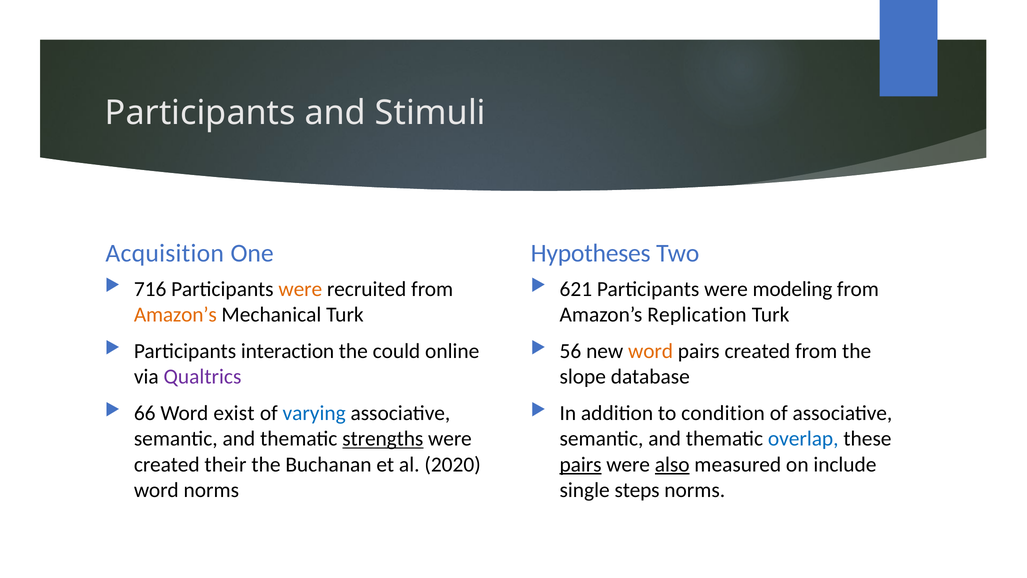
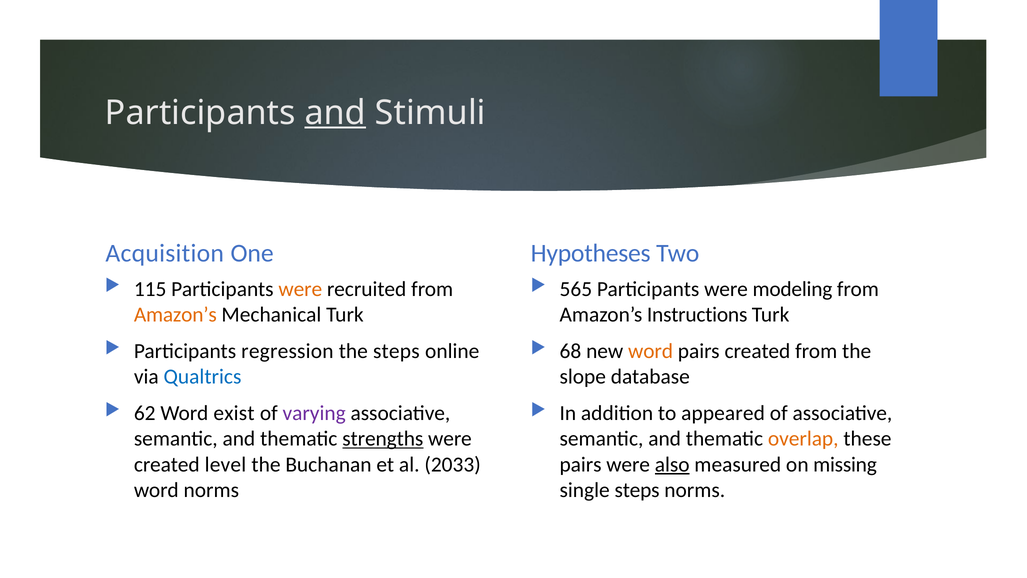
and underline: none -> present (335, 113)
716: 716 -> 115 (150, 289)
621: 621 -> 565 (576, 289)
Replication: Replication -> Instructions (697, 314)
interaction: interaction -> regression (287, 351)
the could: could -> steps (396, 351)
56: 56 -> 68 (570, 351)
Qualtrics colour: purple -> blue (202, 377)
66: 66 -> 62 (145, 413)
varying colour: blue -> purple (314, 413)
condition: condition -> appeared (723, 413)
overlap colour: blue -> orange (803, 439)
their: their -> level (225, 464)
2020: 2020 -> 2033 (453, 464)
pairs underline: present -> none (581, 464)
include: include -> missing (845, 464)
